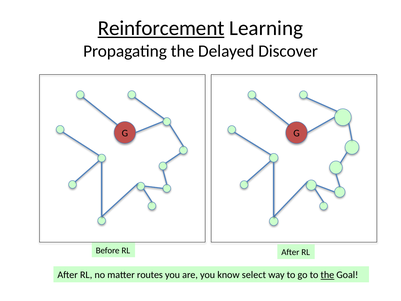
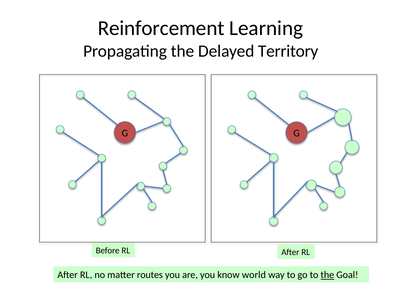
Reinforcement underline: present -> none (161, 28)
Discover: Discover -> Territory (288, 51)
select: select -> world (254, 275)
